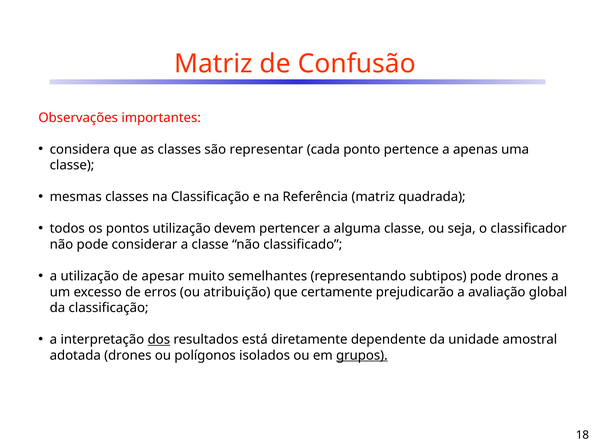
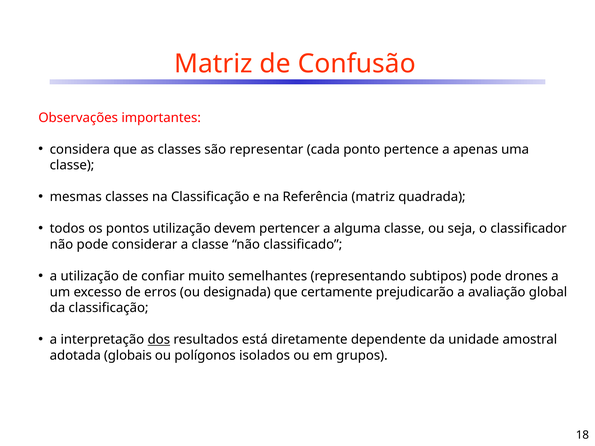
apesar: apesar -> confiar (163, 276)
atribuição: atribuição -> designada (237, 292)
adotada drones: drones -> globais (128, 356)
grupos underline: present -> none (362, 356)
